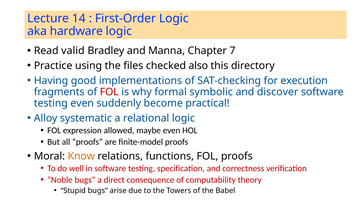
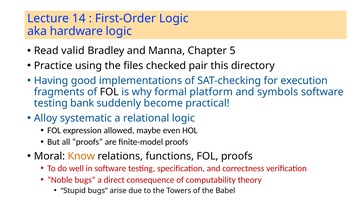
7: 7 -> 5 (232, 51)
also: also -> pair (198, 66)
FOL colour: red -> black (109, 92)
symbolic: symbolic -> platform (211, 92)
discover: discover -> symbols (278, 92)
testing even: even -> bank (82, 103)
